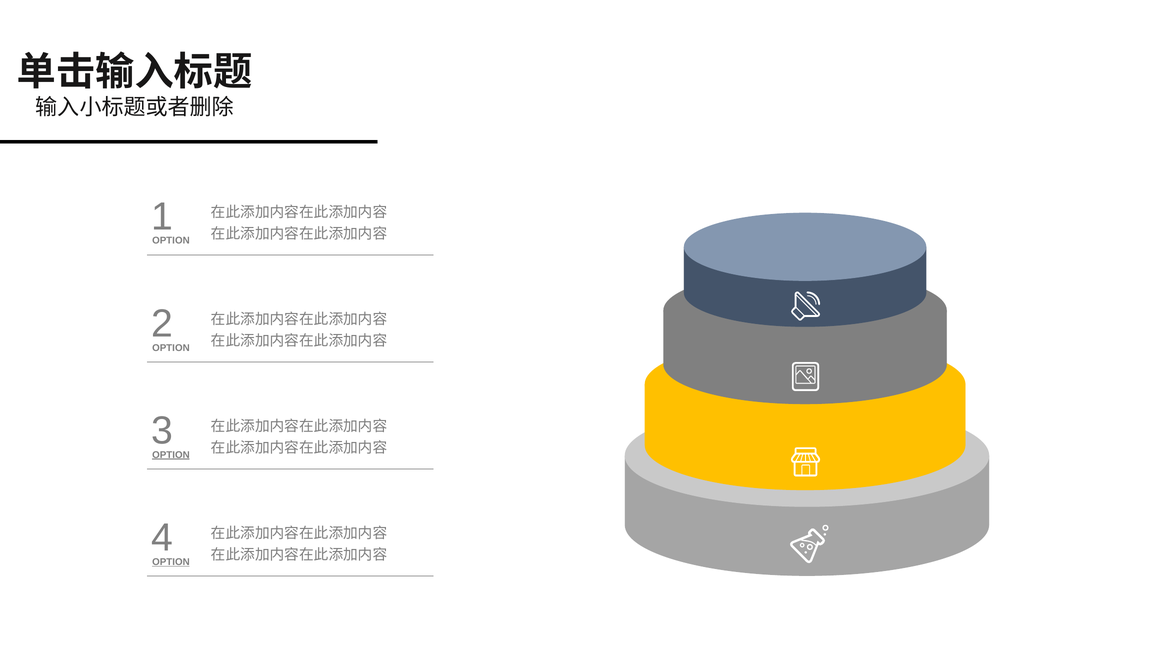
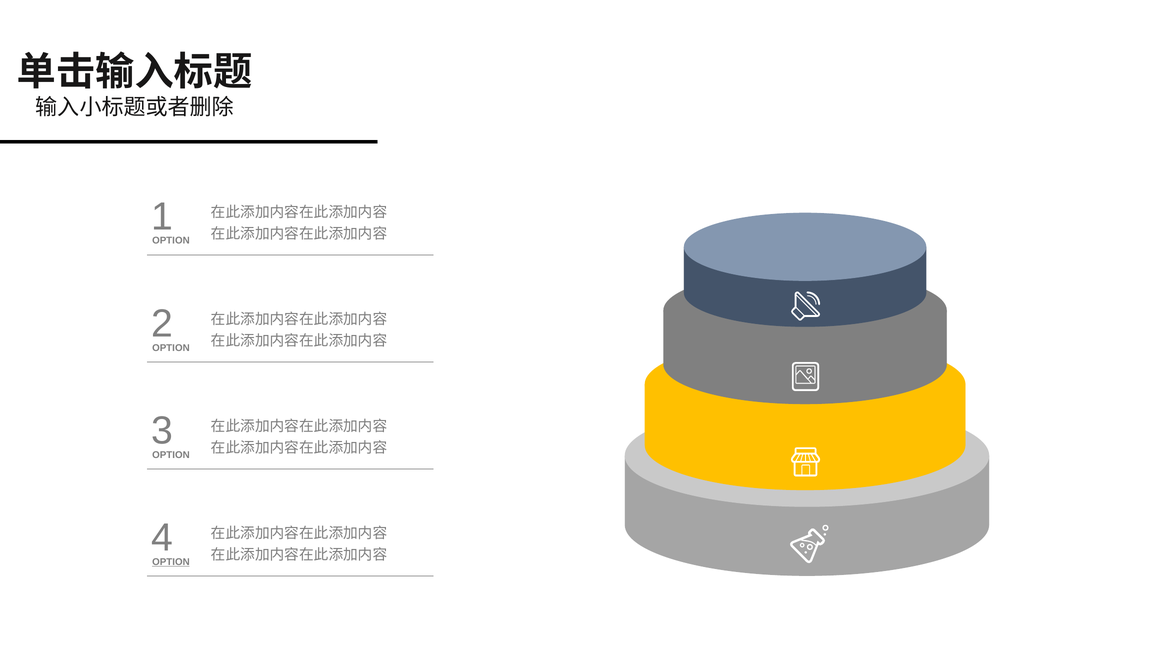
OPTION underline: present -> none (171, 454)
